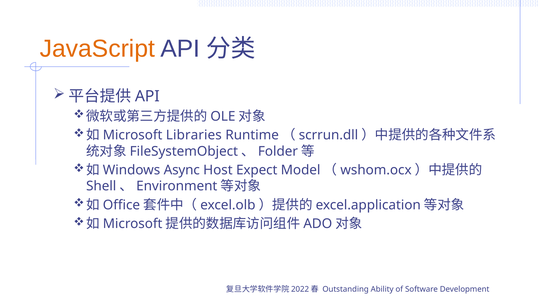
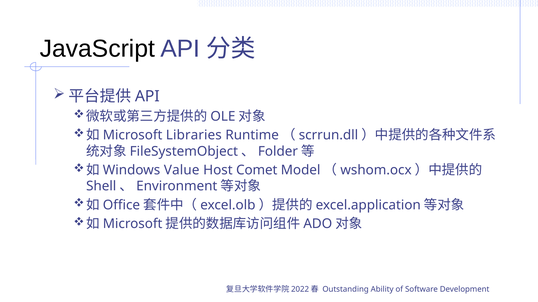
JavaScript colour: orange -> black (97, 49)
Async: Async -> Value (182, 170)
Expect: Expect -> Comet (257, 170)
